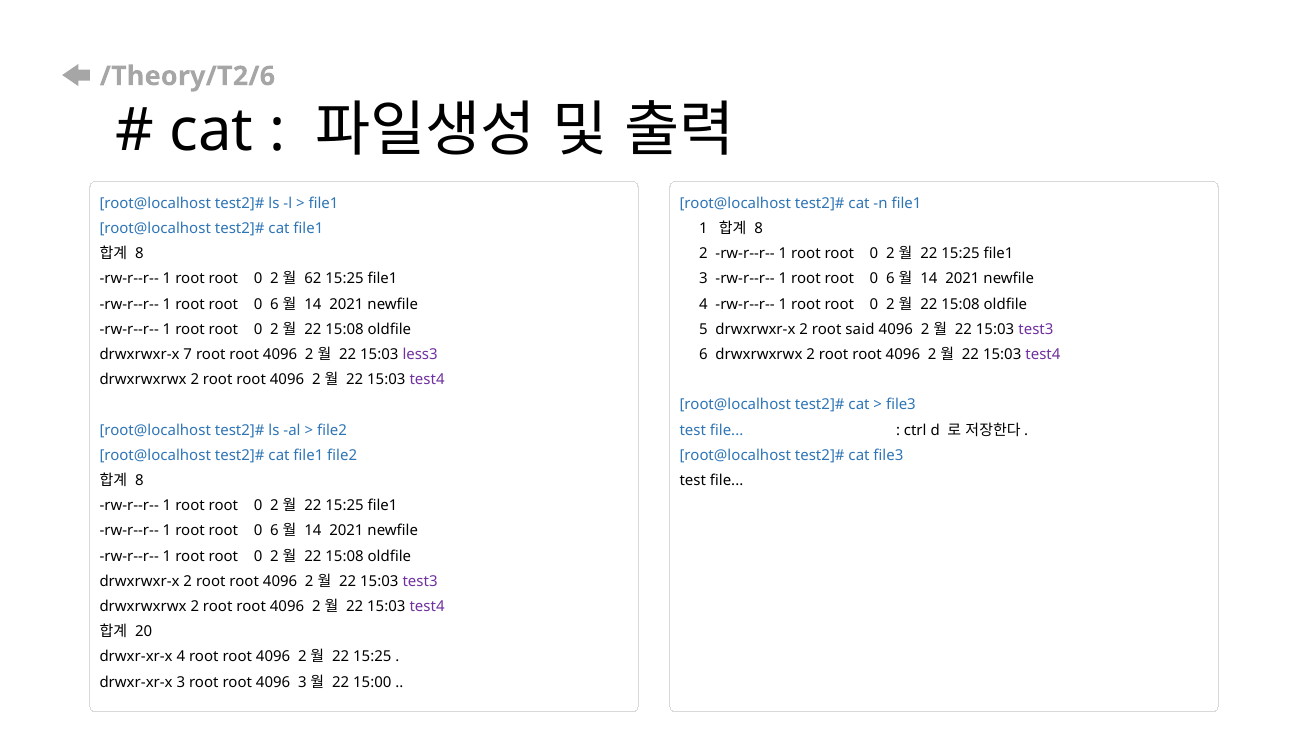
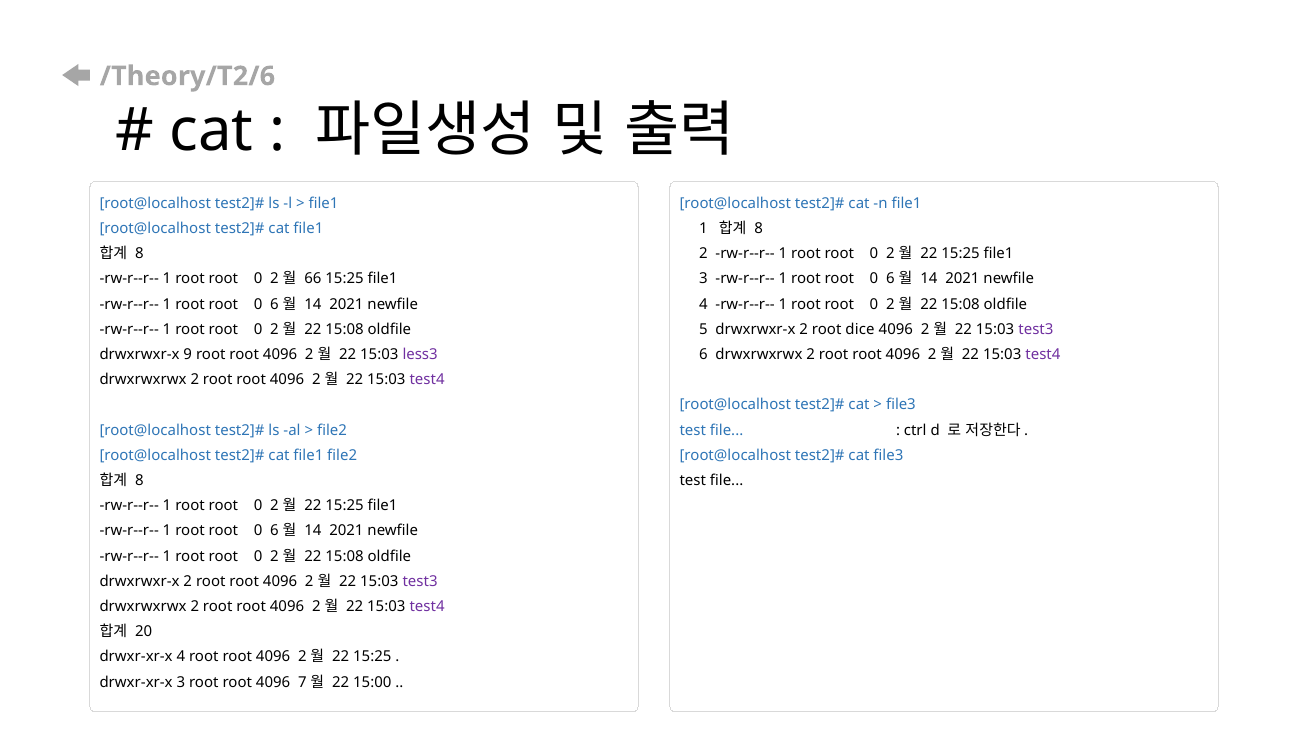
62: 62 -> 66 (313, 279)
said: said -> dice (860, 329)
7: 7 -> 9 (188, 354)
4096 3: 3 -> 7 (302, 682)
